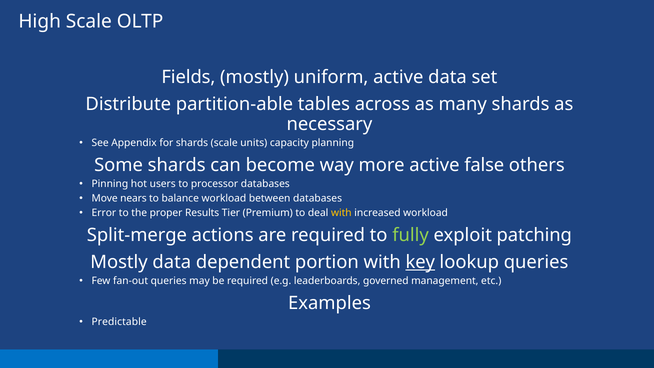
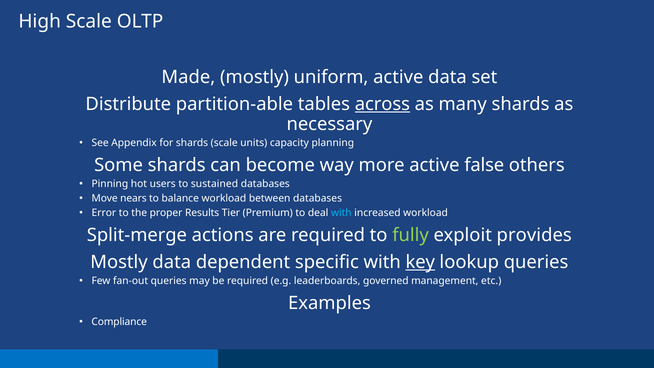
Fields: Fields -> Made (188, 77)
across underline: none -> present (382, 104)
processor: processor -> sustained (214, 184)
with colour: yellow -> light blue (341, 213)
patching: patching -> provides (534, 235)
portion: portion -> specific (327, 262)
Predictable: Predictable -> Compliance (119, 322)
